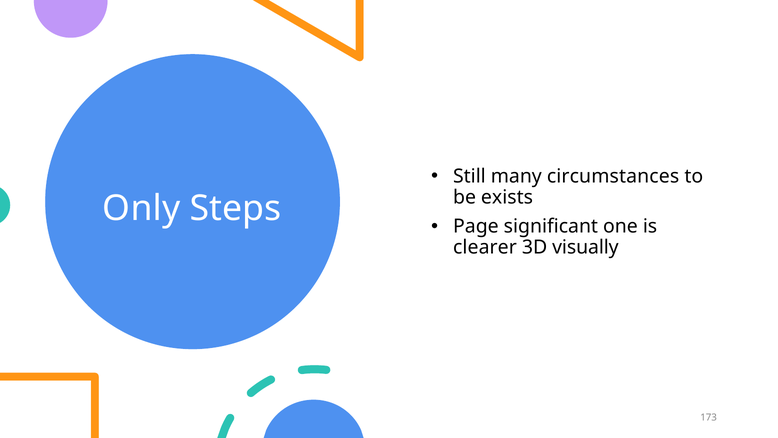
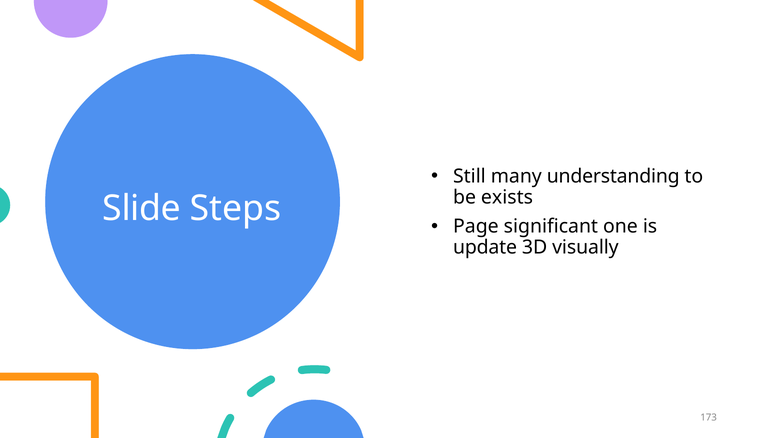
circumstances: circumstances -> understanding (613, 176)
Only: Only -> Slide (142, 208)
clearer: clearer -> update (485, 247)
